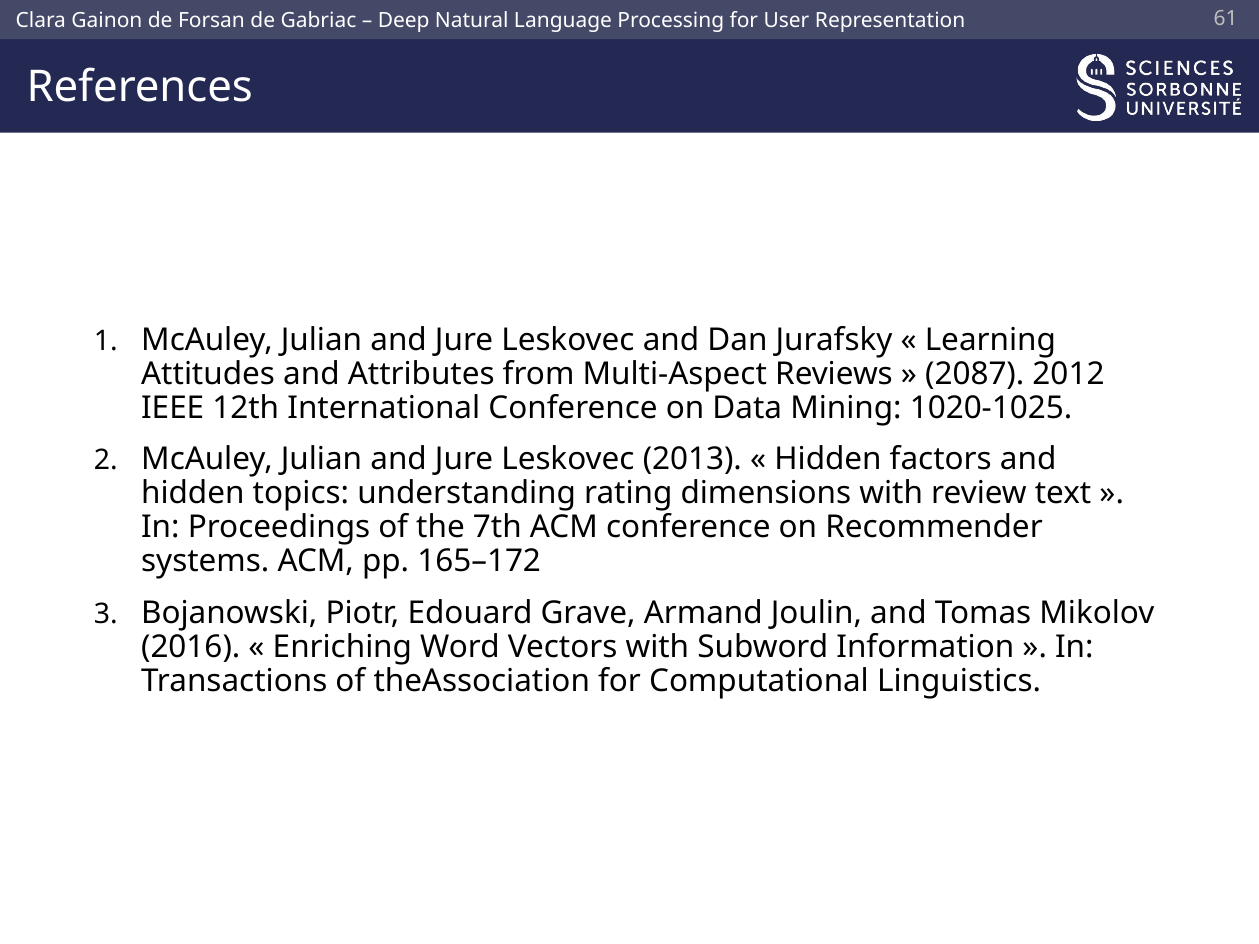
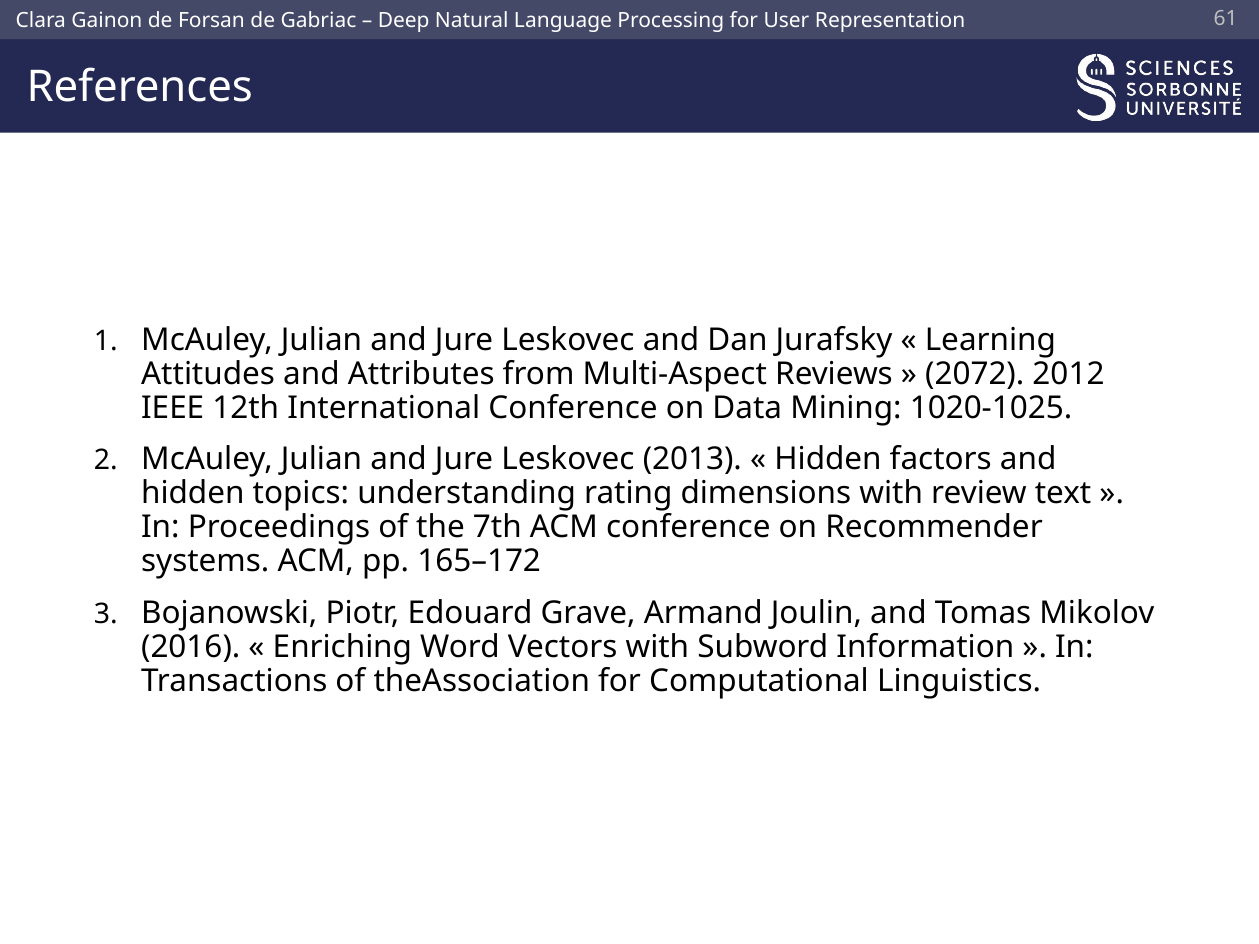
2087: 2087 -> 2072 (975, 374)
